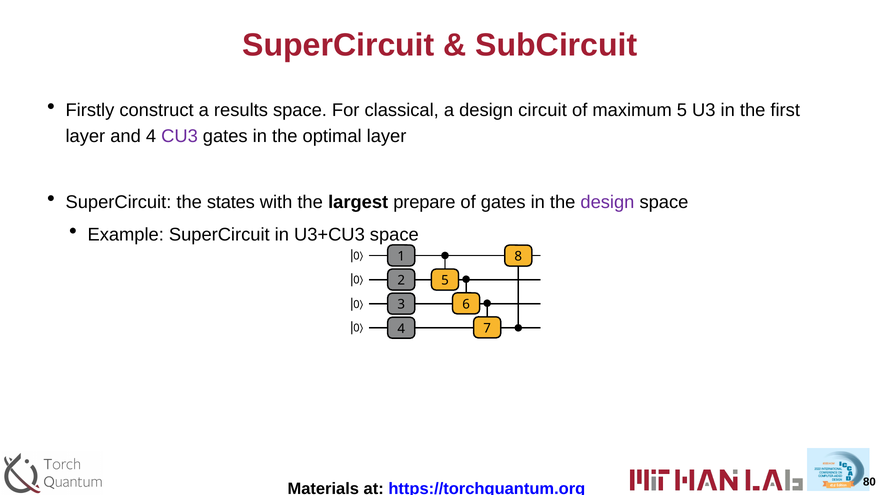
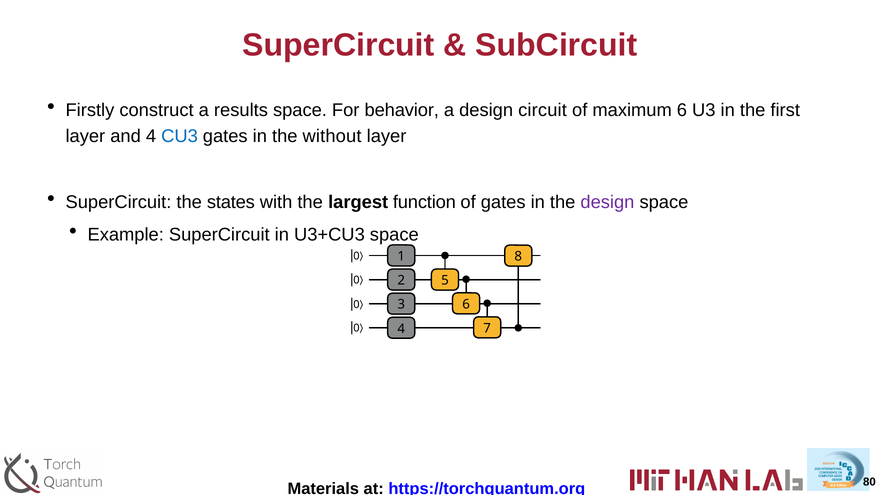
classical: classical -> behavior (402, 110)
maximum 5: 5 -> 6 (682, 110)
CU3 colour: purple -> blue (180, 136)
optimal: optimal -> without (332, 136)
prepare: prepare -> function (424, 202)
